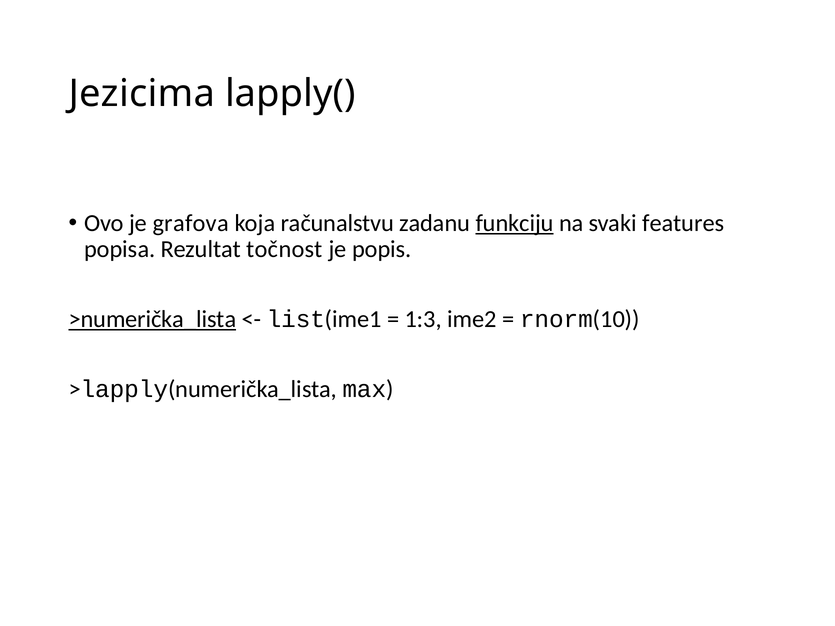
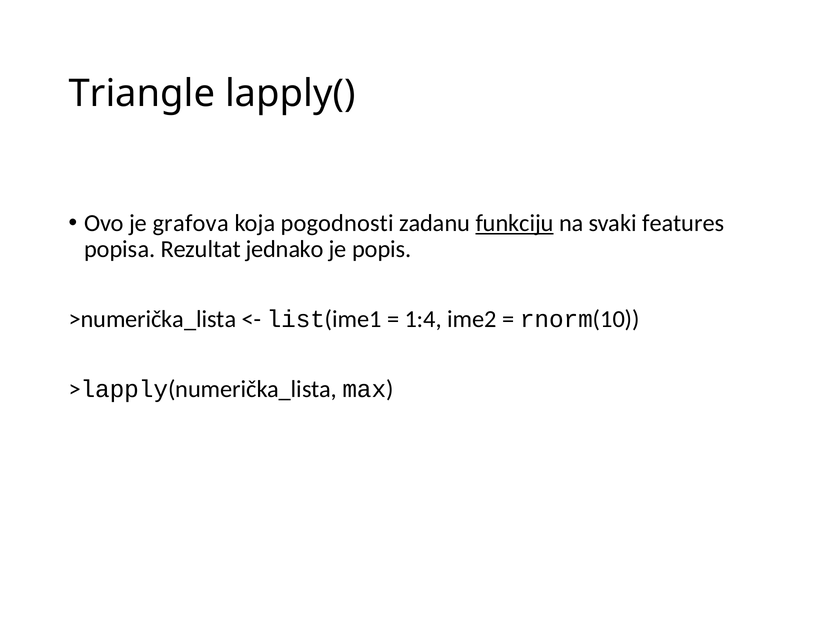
Jezicima: Jezicima -> Triangle (142, 94)
računalstvu: računalstvu -> pogodnosti (337, 223)
točnost: točnost -> jednako (285, 250)
>numerička_lista underline: present -> none (152, 320)
1:3: 1:3 -> 1:4 (423, 320)
